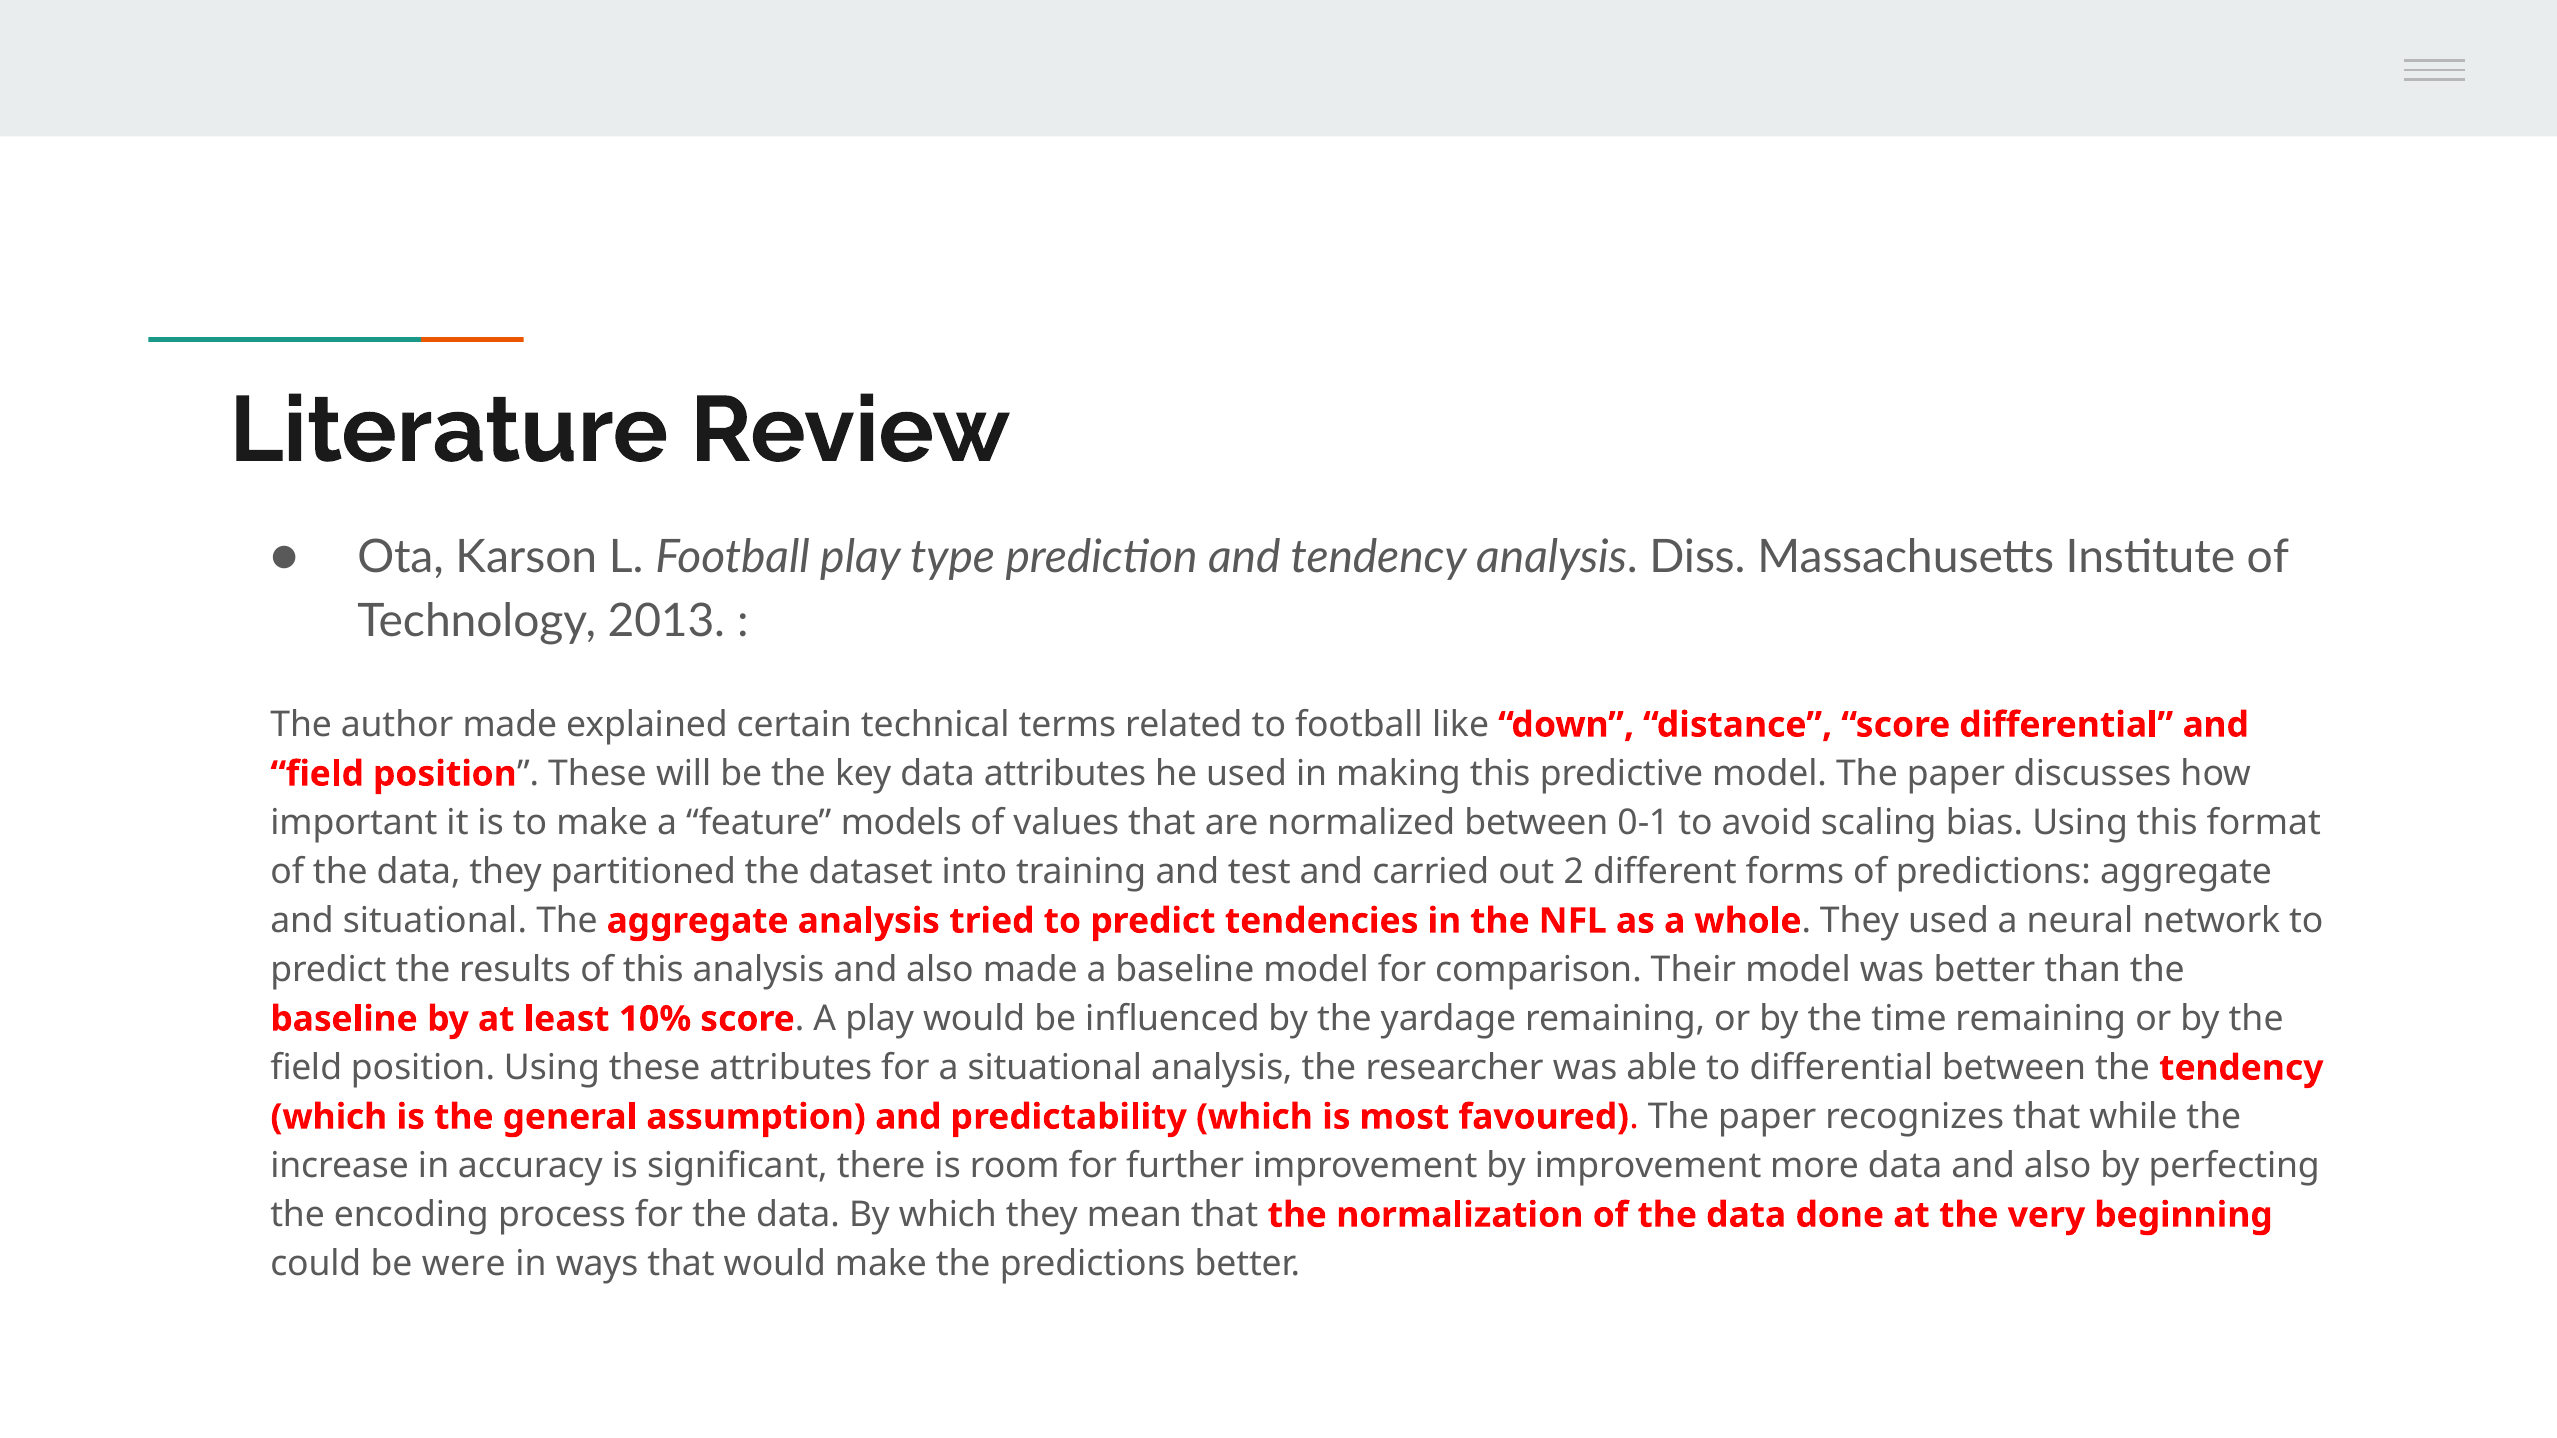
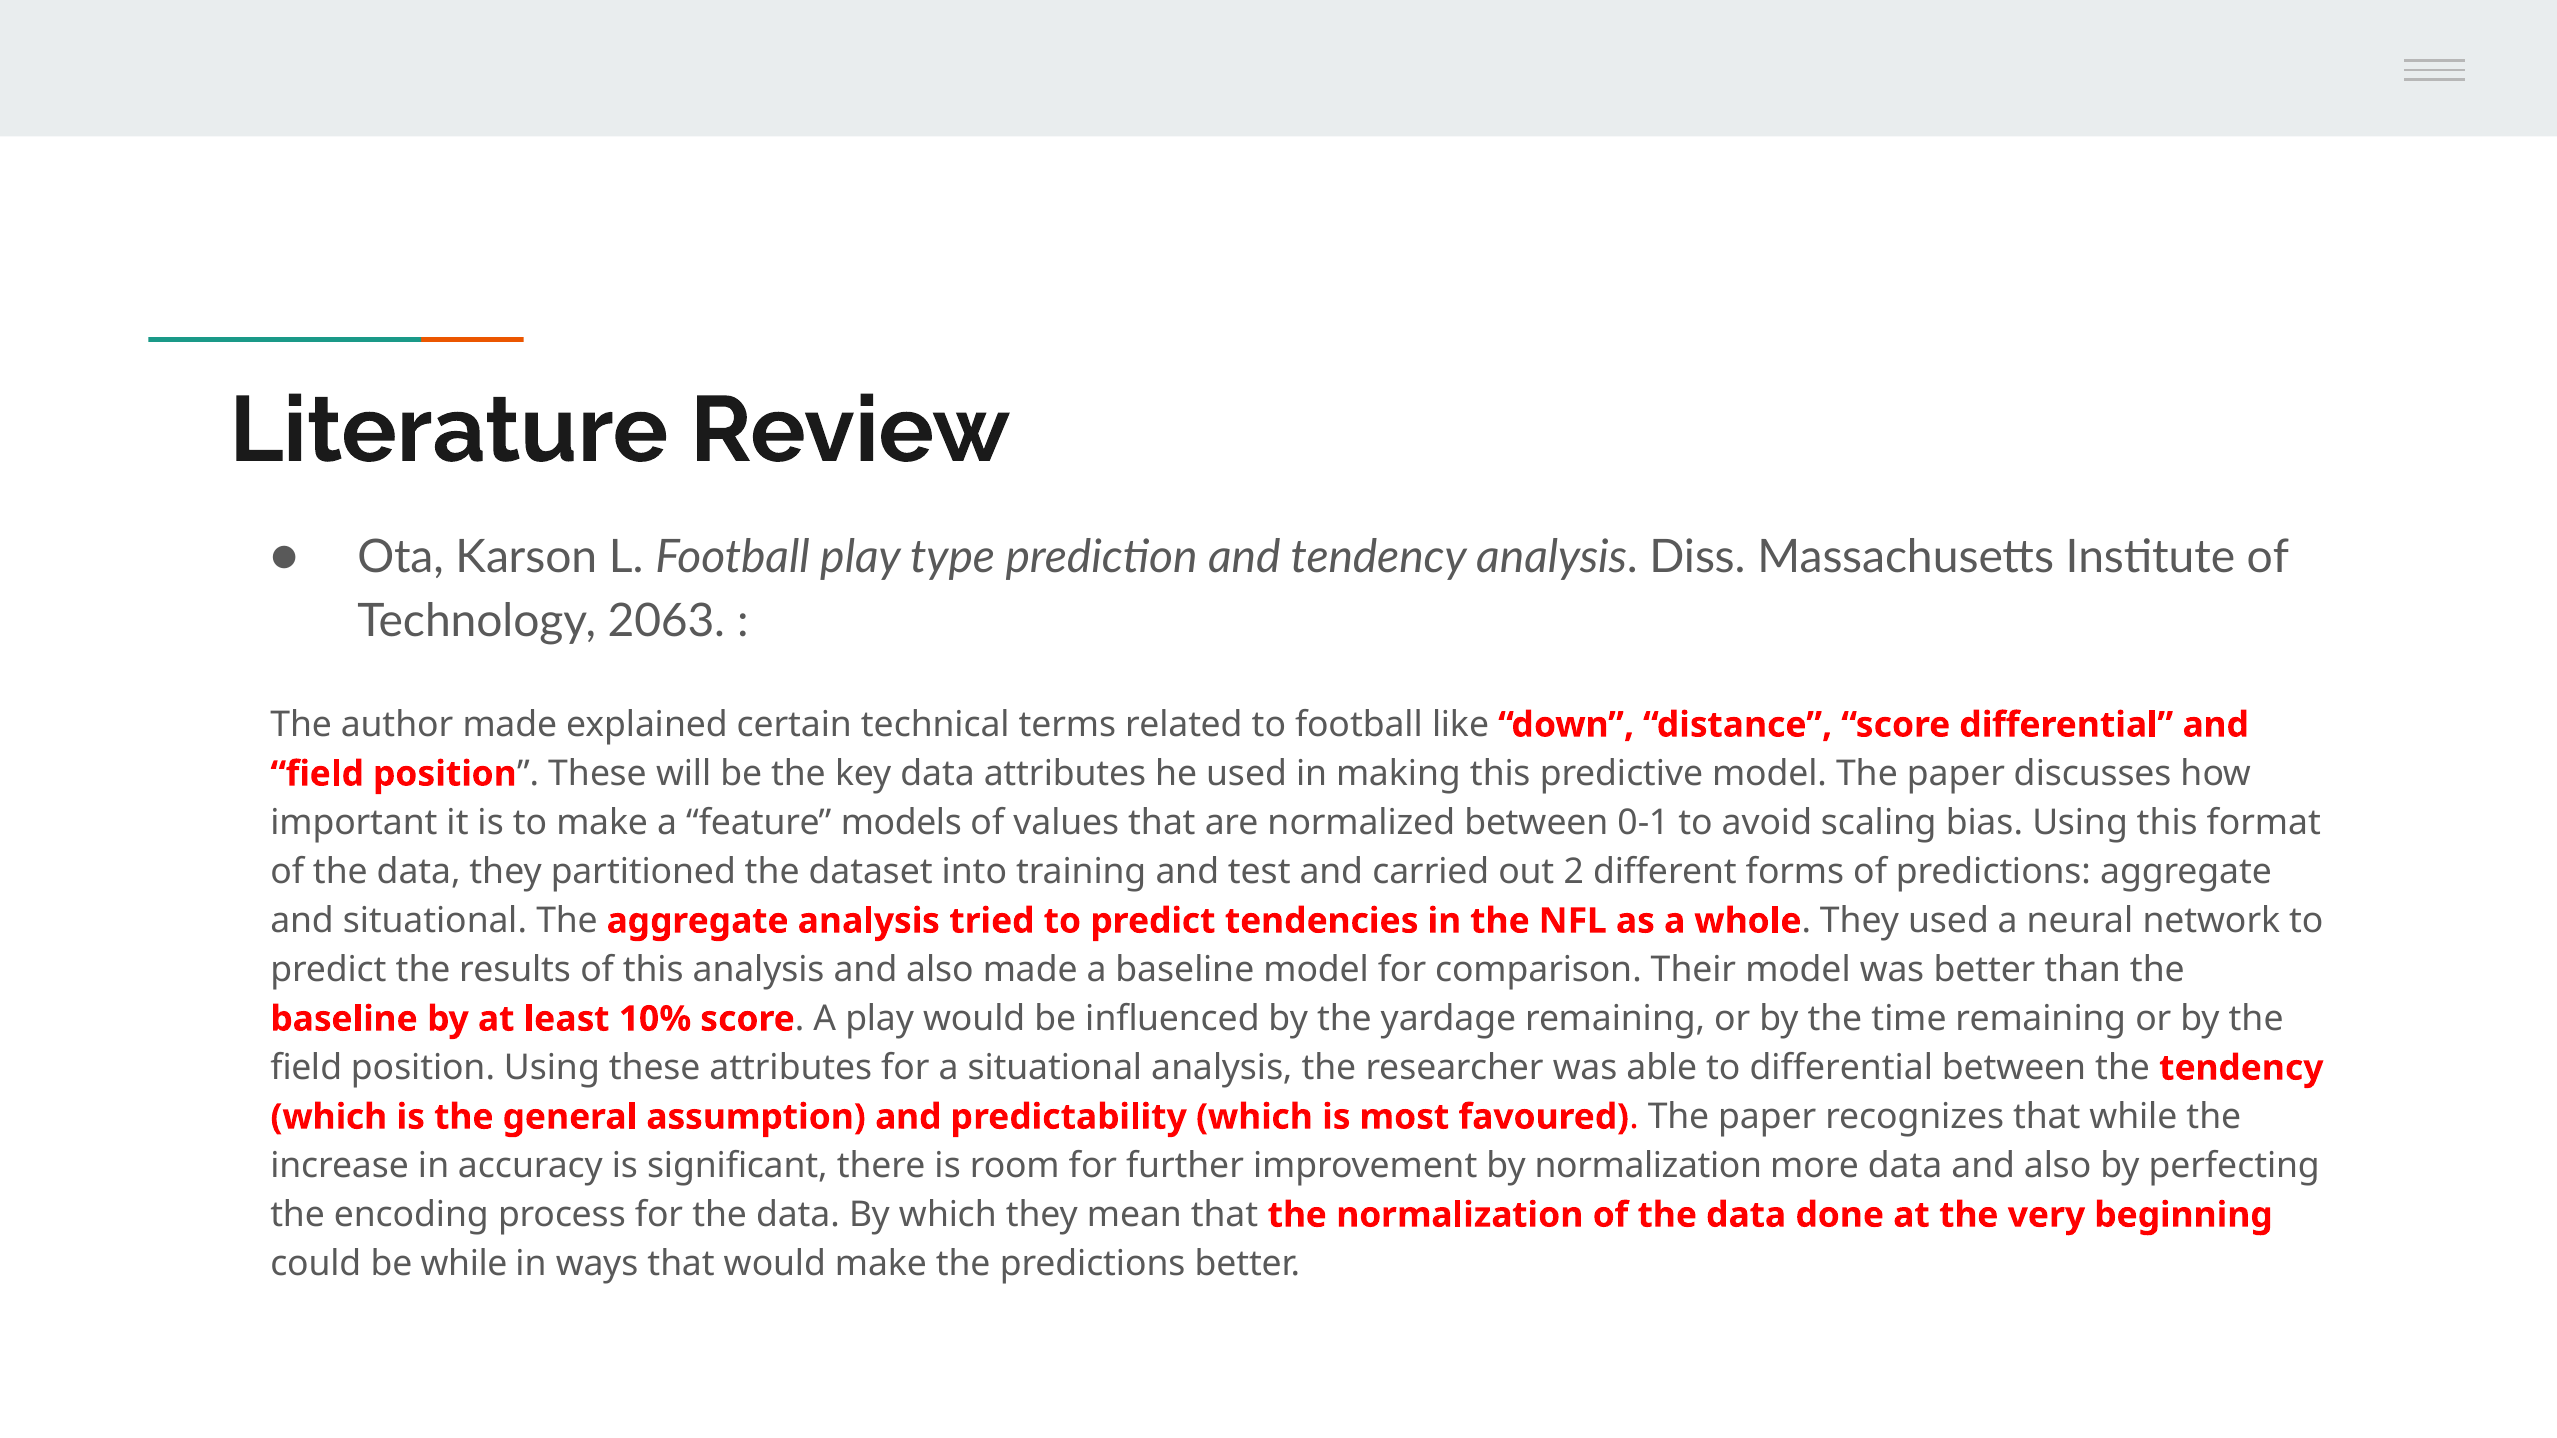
2013: 2013 -> 2063 (666, 621)
by improvement: improvement -> normalization (1648, 1166)
be were: were -> while (464, 1264)
